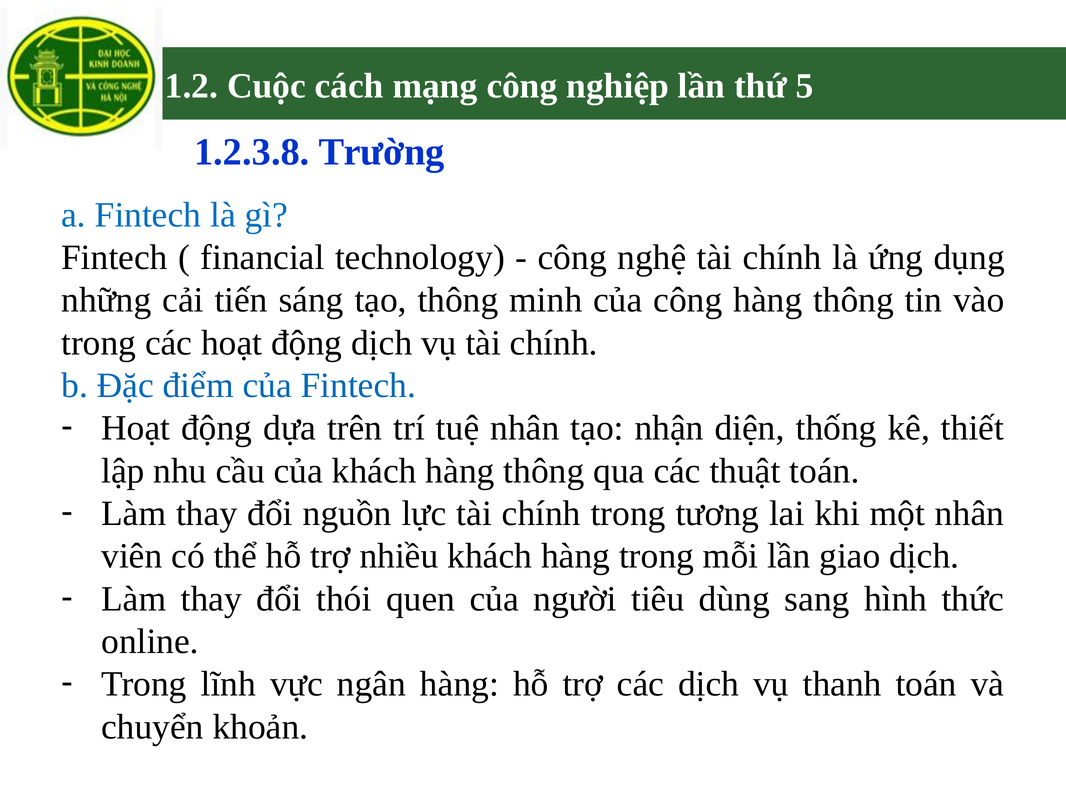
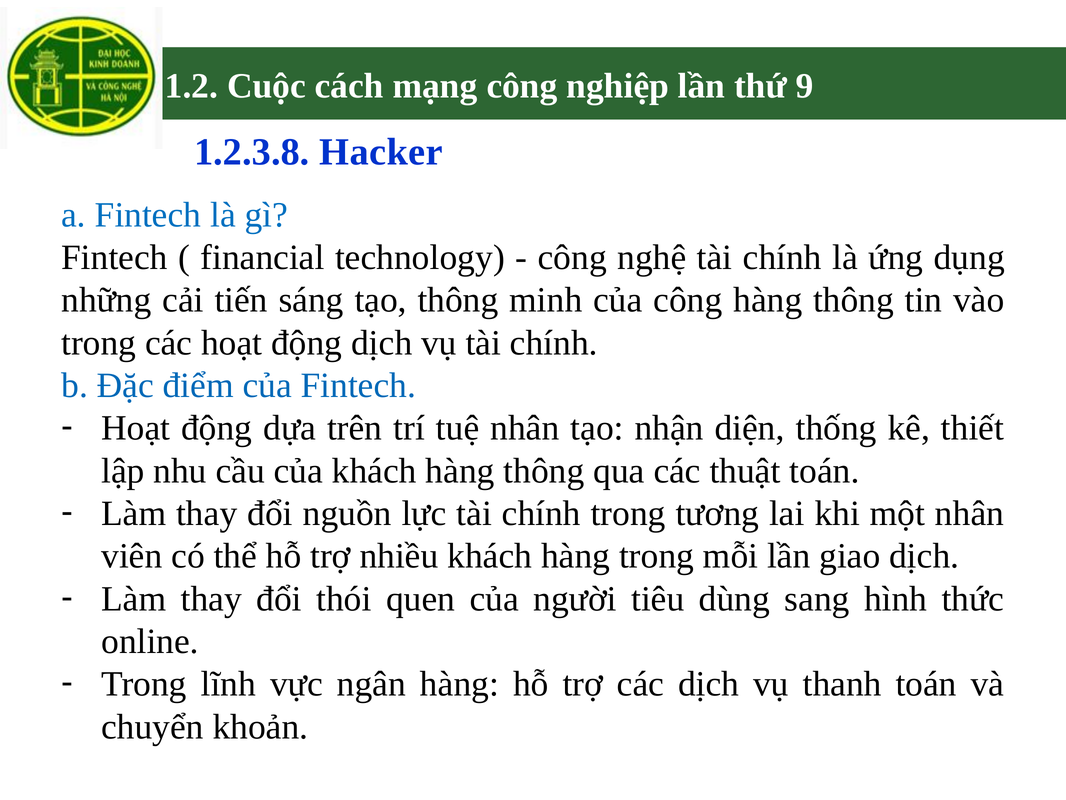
5: 5 -> 9 (805, 86)
Trường: Trường -> Hacker (381, 152)
